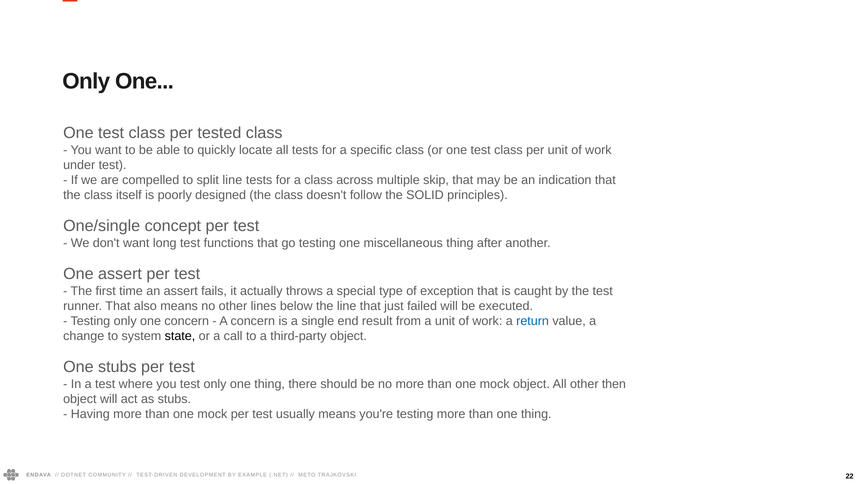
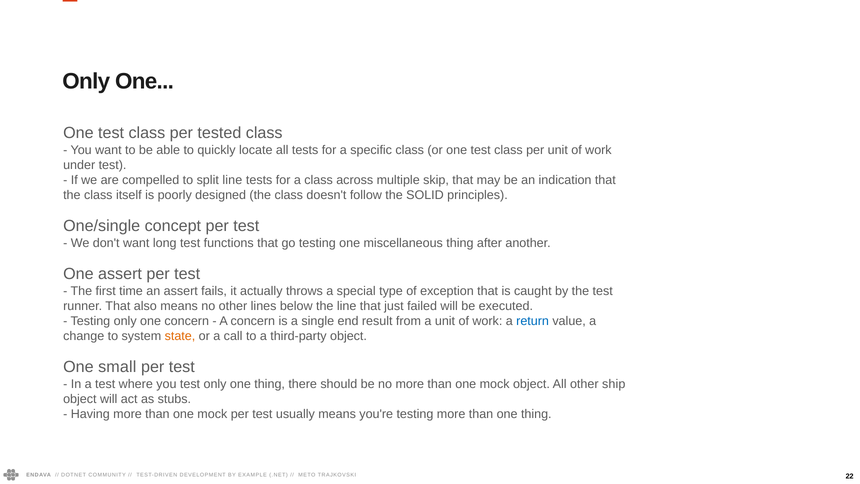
state colour: black -> orange (180, 336)
One stubs: stubs -> small (117, 367)
then: then -> ship (614, 384)
